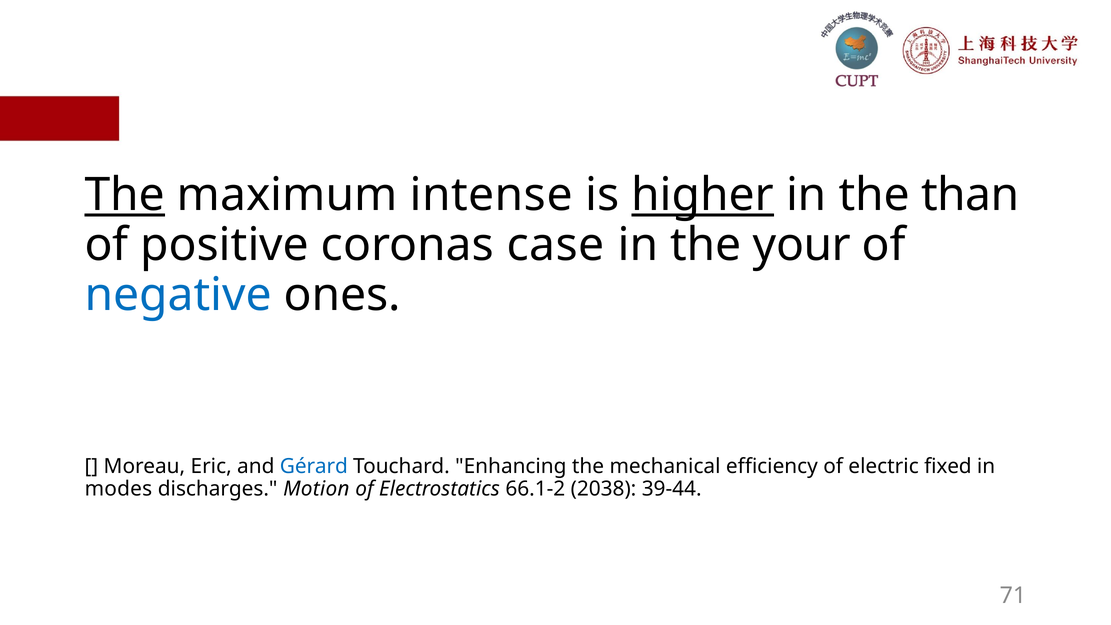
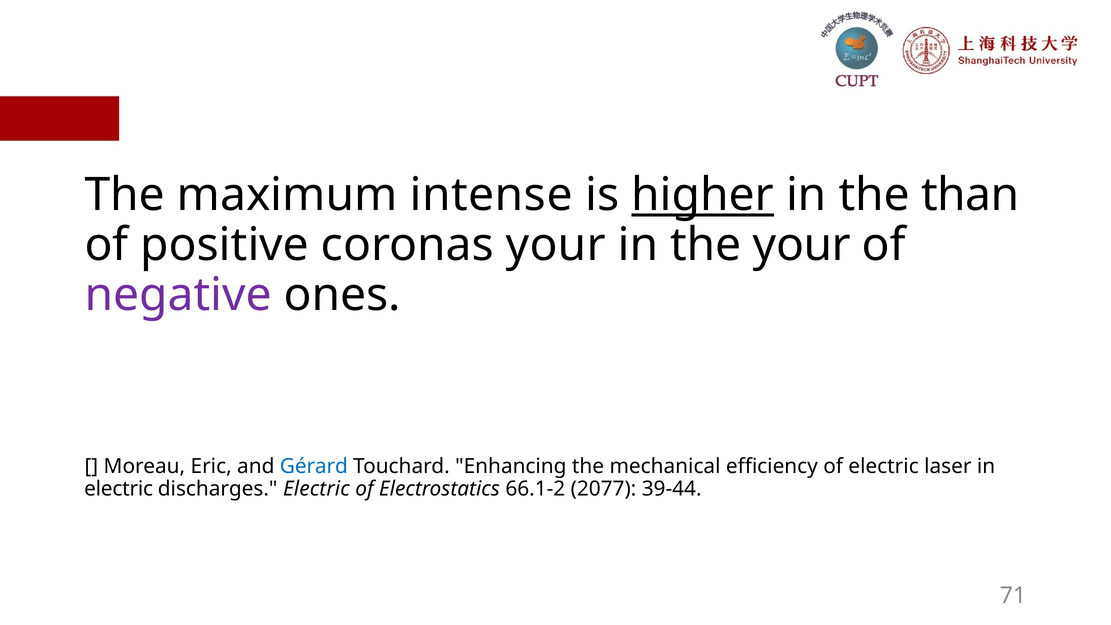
The underline: present -> none (125, 195)
coronas case: case -> your (556, 245)
negative colour: blue -> purple (178, 295)
fixed: fixed -> laser (948, 466)
modes: modes -> electric (119, 489)
discharges Motion: Motion -> Electric (316, 489)
2038: 2038 -> 2077 (604, 489)
